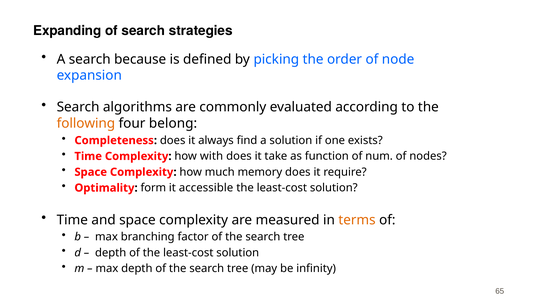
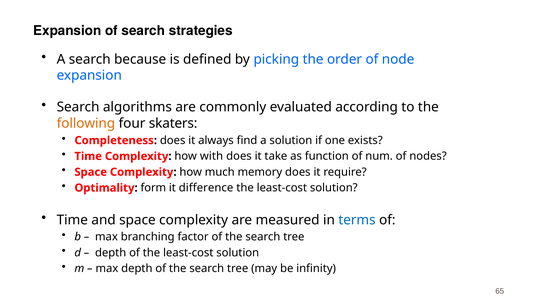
Expanding: Expanding -> Expansion (67, 31)
belong: belong -> skaters (173, 123)
accessible: accessible -> difference (206, 187)
terms colour: orange -> blue (357, 219)
